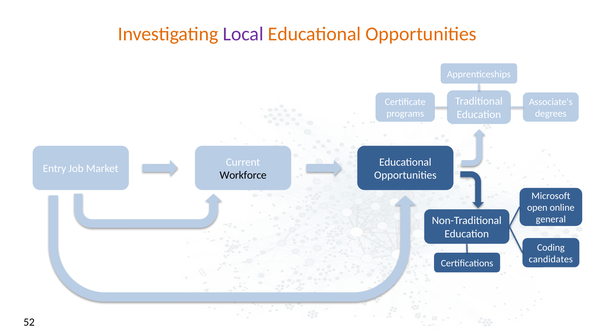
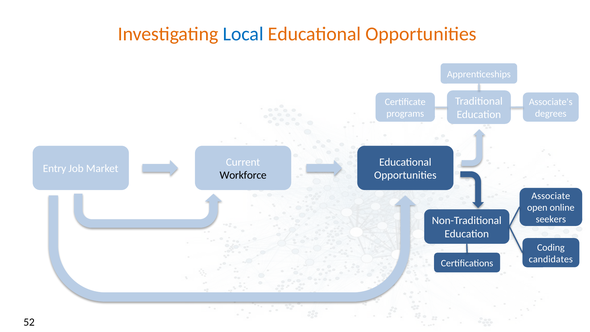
Local colour: purple -> blue (243, 34)
Microsoft: Microsoft -> Associate (551, 196)
general: general -> seekers (551, 219)
